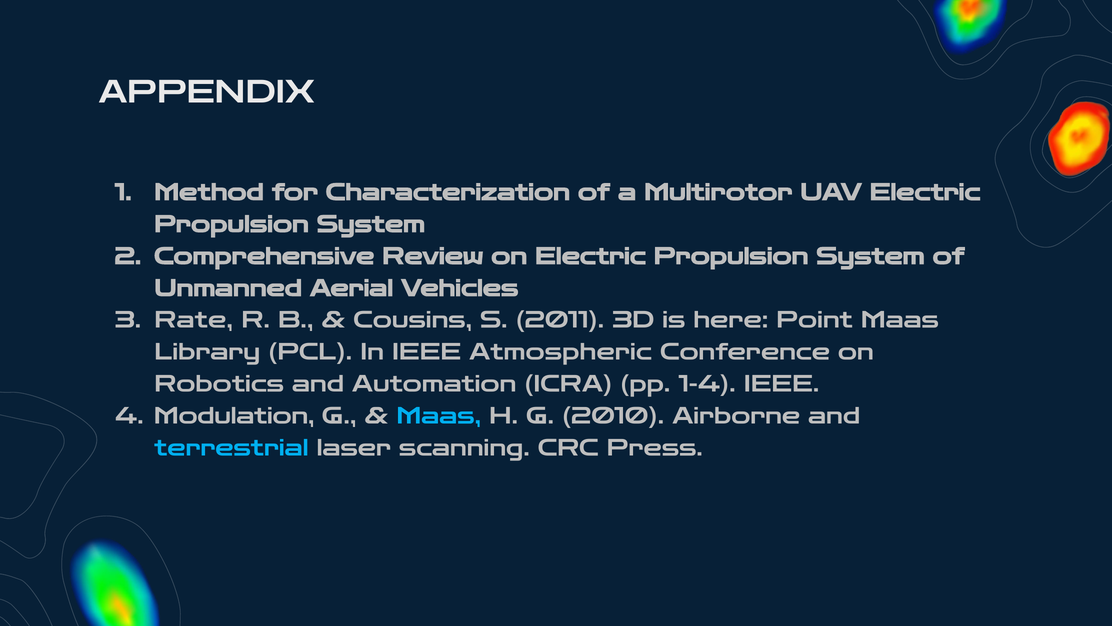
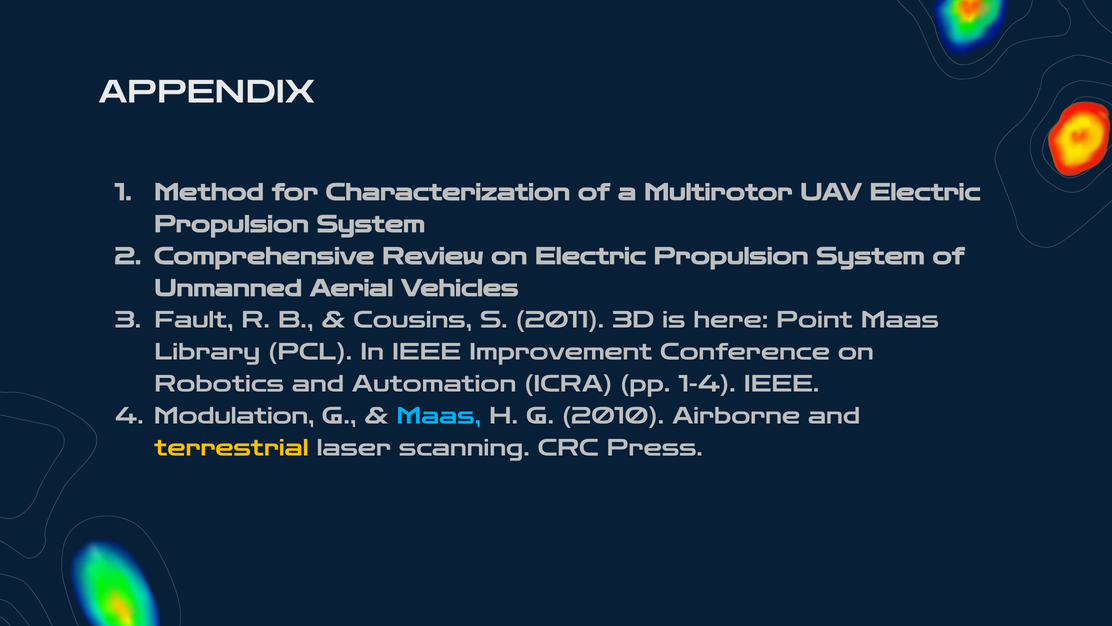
Rate: Rate -> Fault (194, 320)
Atmospheric: Atmospheric -> Improvement (561, 352)
terrestrial colour: light blue -> yellow (231, 448)
